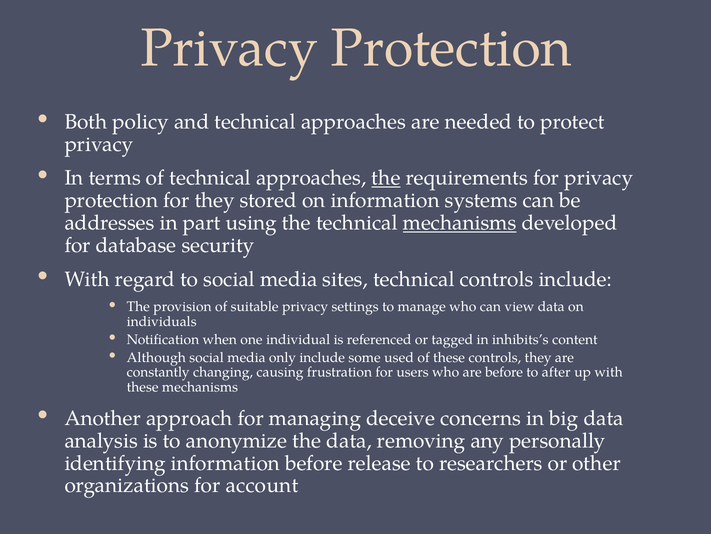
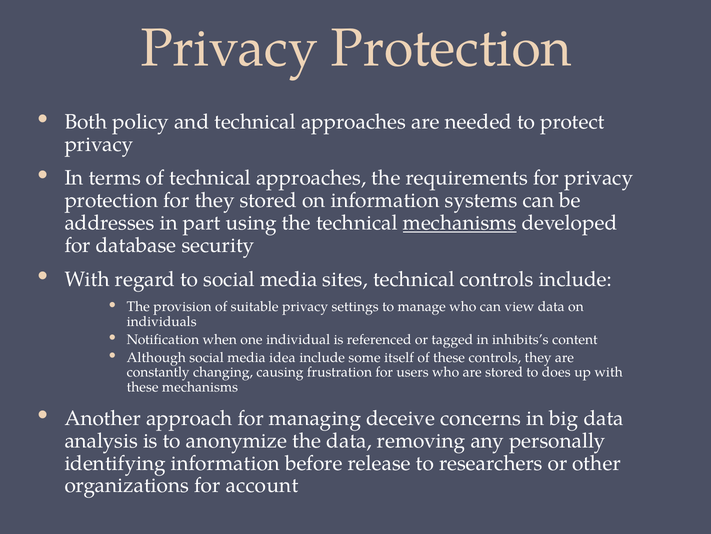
the underline: present -> none (386, 178)
only: only -> idea (282, 357)
used: used -> itself (399, 357)
are before: before -> stored (504, 372)
after: after -> does (556, 372)
